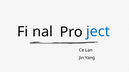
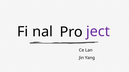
ject colour: blue -> purple (98, 32)
